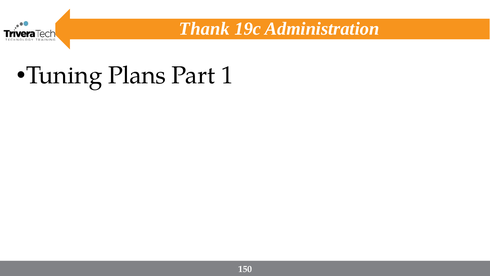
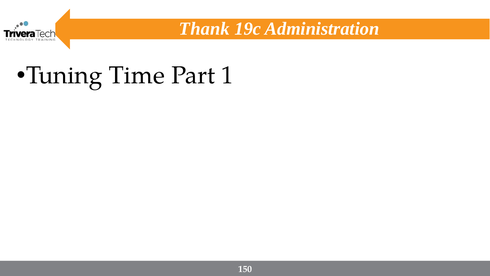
Plans: Plans -> Time (137, 75)
